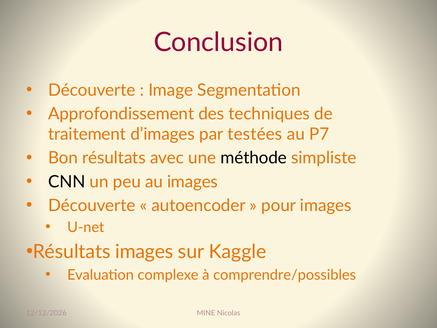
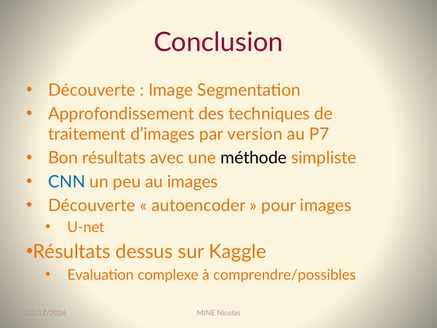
testées: testées -> version (255, 134)
CNN colour: black -> blue (67, 182)
Résultats images: images -> dessus (144, 252)
